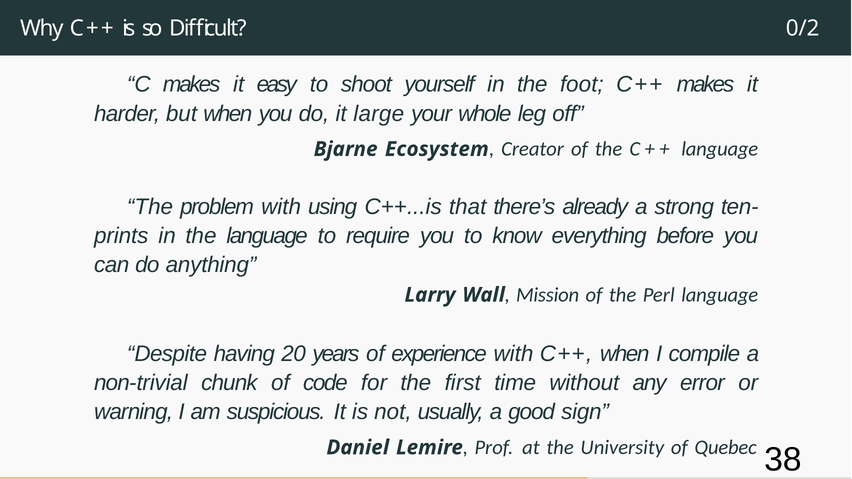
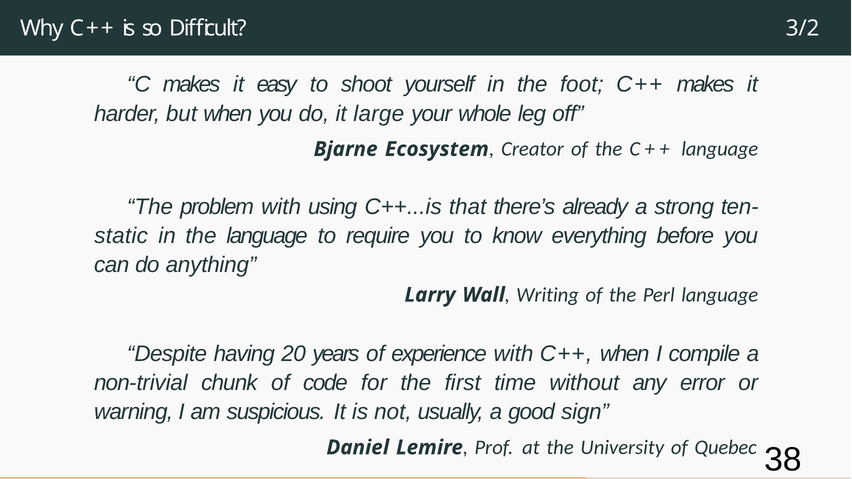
0/2: 0/2 -> 3/2 (803, 28)
prints: prints -> static (121, 236)
Mission: Mission -> Writing (548, 295)
